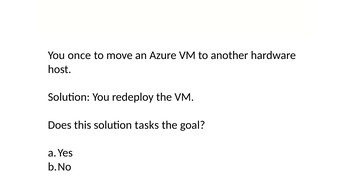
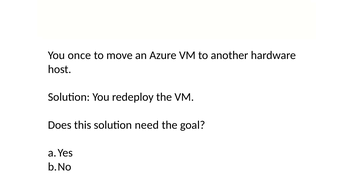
tasks: tasks -> need (147, 125)
